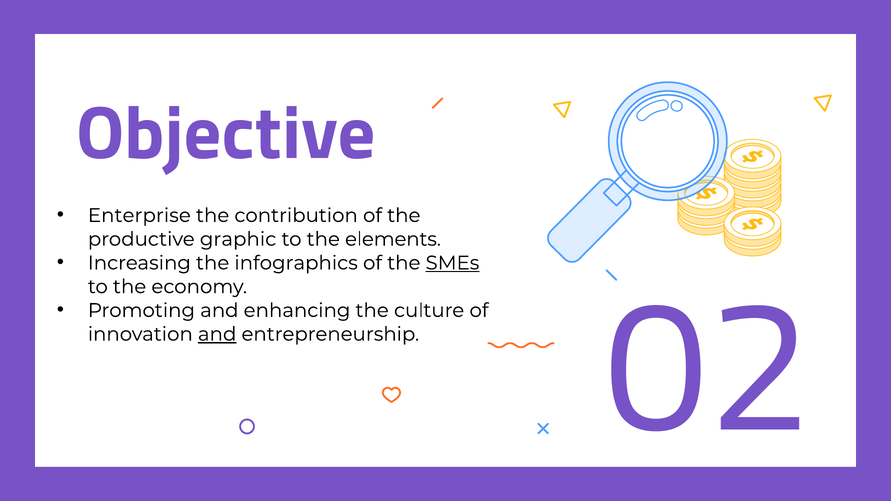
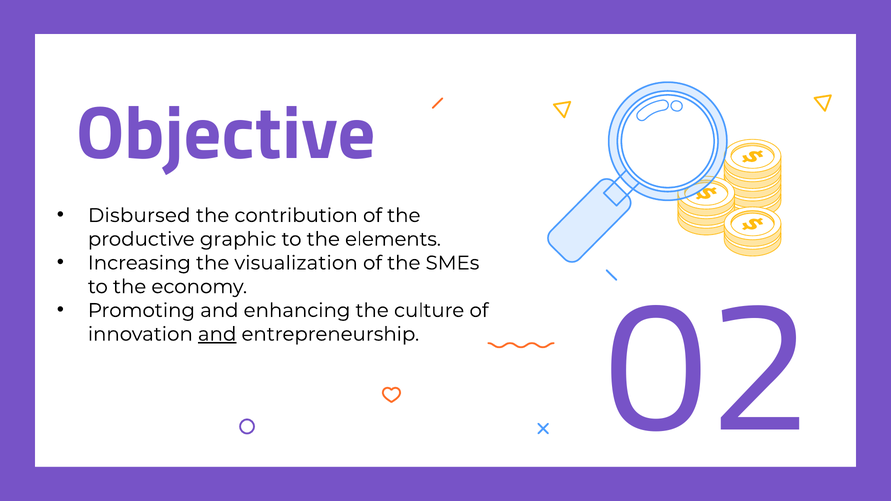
Enterprise: Enterprise -> Disbursed (139, 216)
infographics: infographics -> visualization (296, 263)
SMEs underline: present -> none (452, 263)
